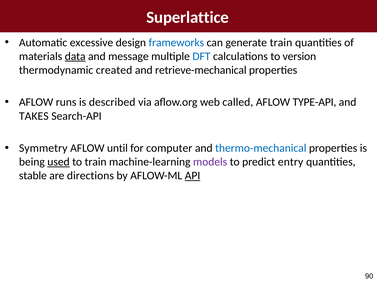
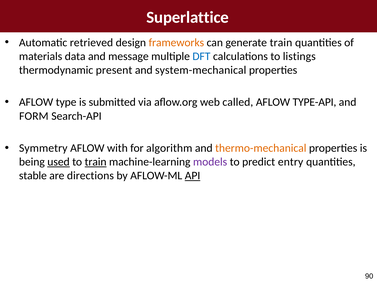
excessive: excessive -> retrieved (91, 43)
frameworks colour: blue -> orange (176, 43)
data underline: present -> none (75, 56)
version: version -> listings (299, 56)
created: created -> present (114, 70)
retrieve-mechanical: retrieve-mechanical -> system-mechanical (201, 70)
runs: runs -> type (66, 102)
described: described -> submitted (112, 102)
TAKES: TAKES -> FORM (34, 116)
until: until -> with (117, 149)
computer: computer -> algorithm (169, 149)
thermo-mechanical colour: blue -> orange (261, 149)
train underline: none -> present (96, 162)
